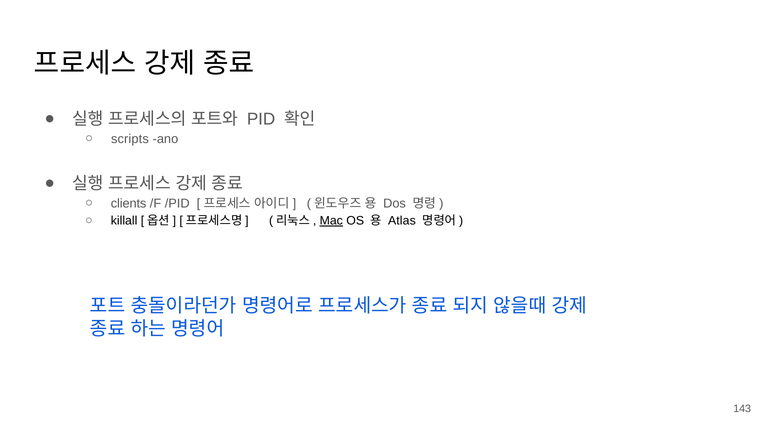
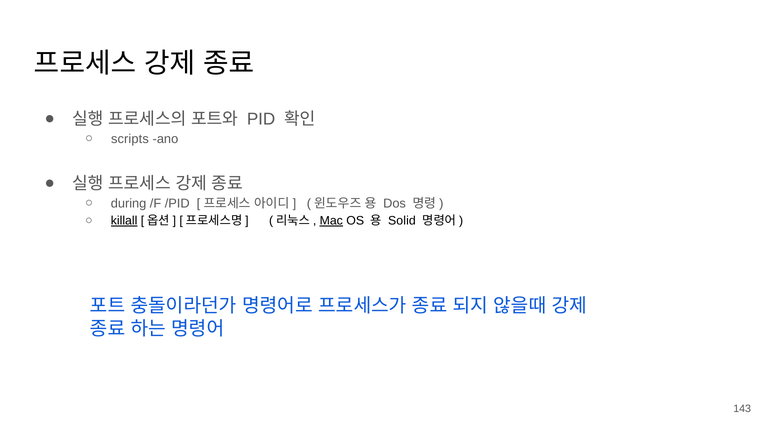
clients: clients -> during (129, 204)
killall underline: none -> present (124, 221)
Atlas: Atlas -> Solid (402, 221)
